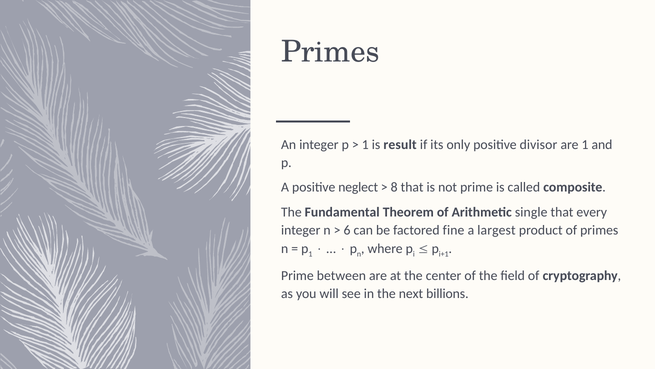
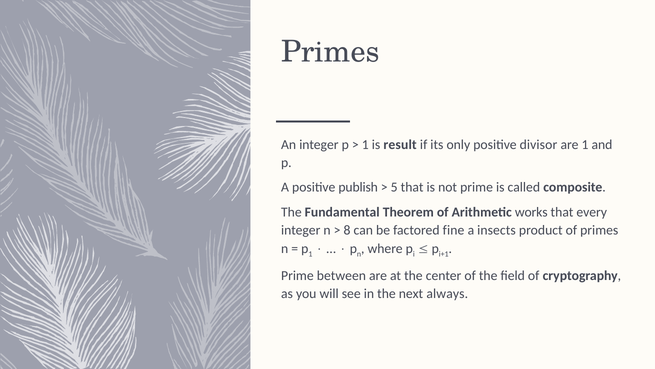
neglect: neglect -> publish (358, 187)
8: 8 -> 5 (394, 187)
single: single -> works (531, 212)
6: 6 -> 8 (347, 230)
largest: largest -> insects (497, 230)
billions: billions -> always (447, 293)
